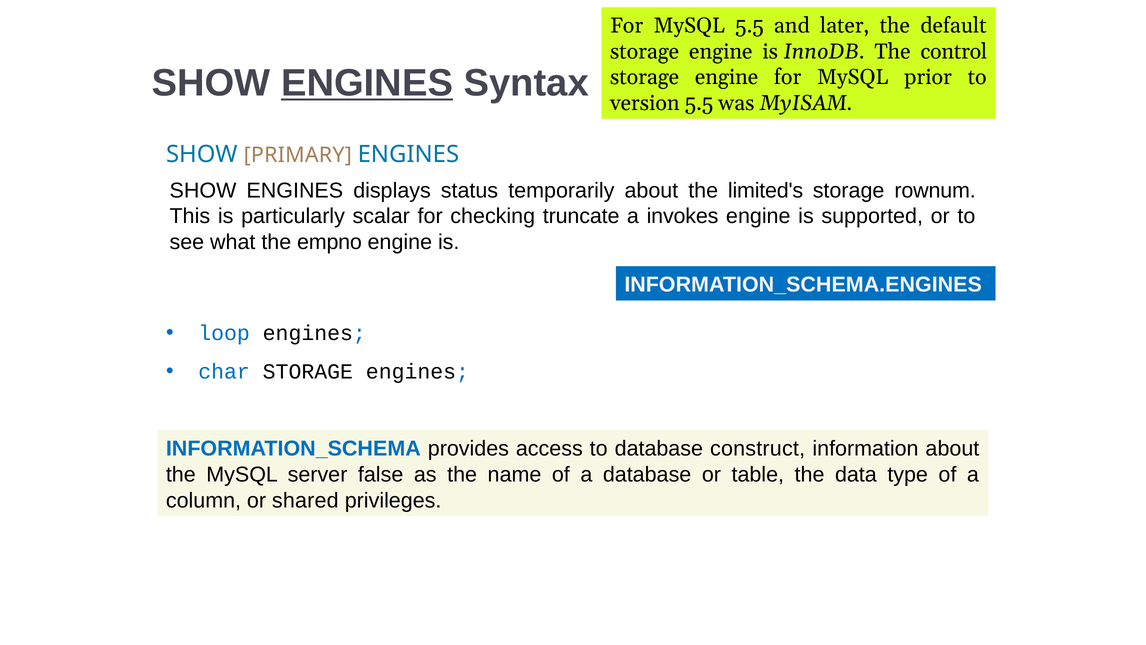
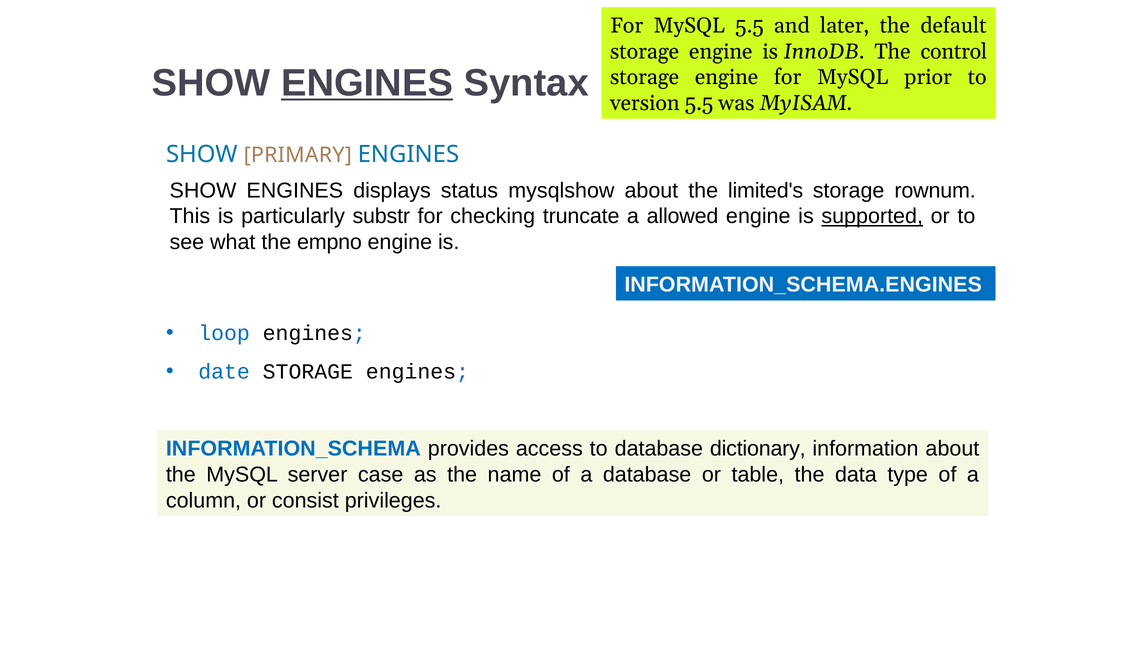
temporarily: temporarily -> mysqlshow (561, 190)
scalar: scalar -> substr (381, 216)
invokes: invokes -> allowed (683, 216)
supported underline: none -> present (872, 216)
char: char -> date (224, 372)
construct: construct -> dictionary (758, 449)
false: false -> case (381, 474)
shared: shared -> consist (305, 500)
